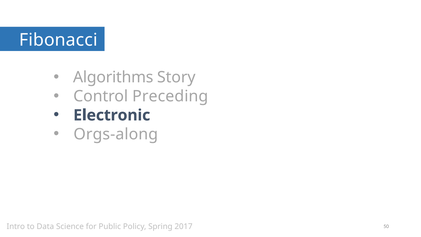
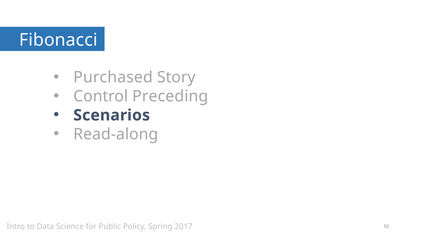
Algorithms: Algorithms -> Purchased (113, 77)
Electronic: Electronic -> Scenarios (112, 115)
Orgs-along: Orgs-along -> Read-along (116, 134)
